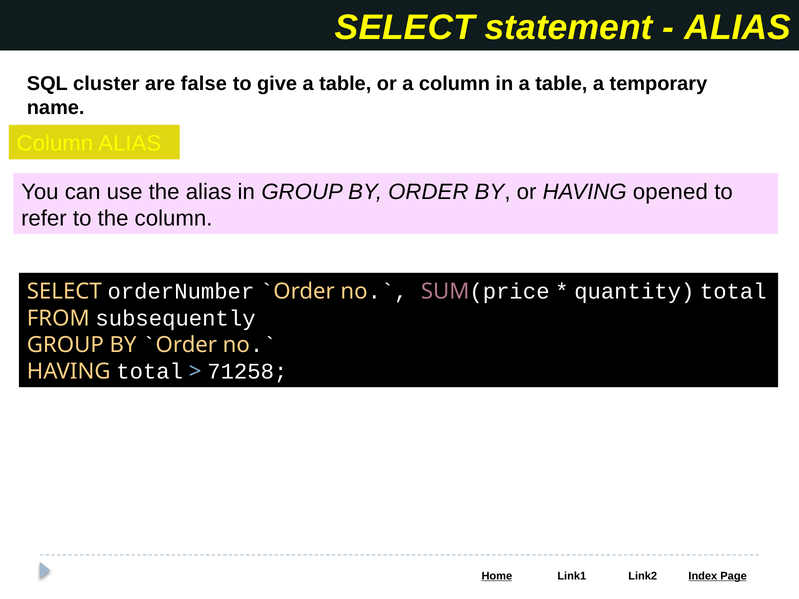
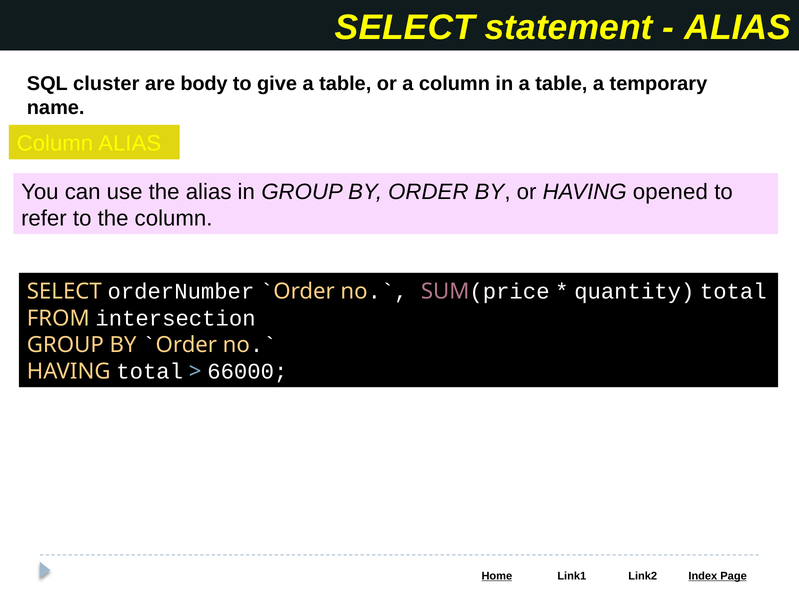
false: false -> body (204, 84)
subsequently: subsequently -> intersection (176, 318)
71258: 71258 -> 66000 (247, 372)
